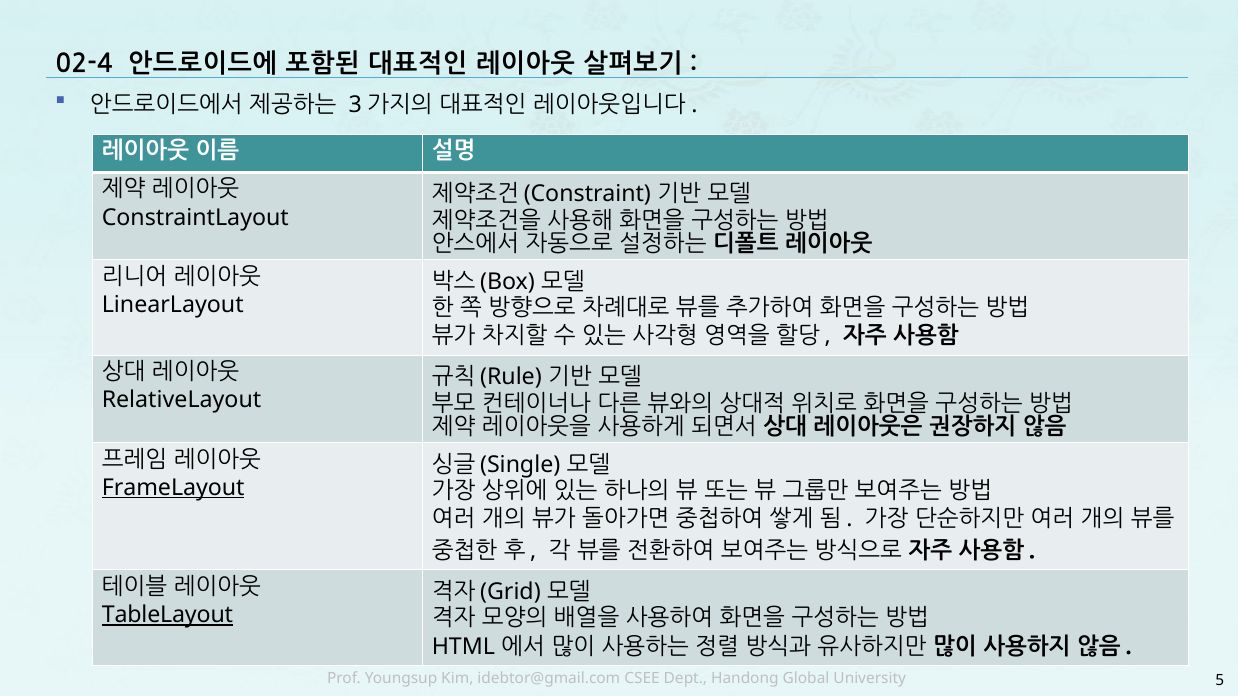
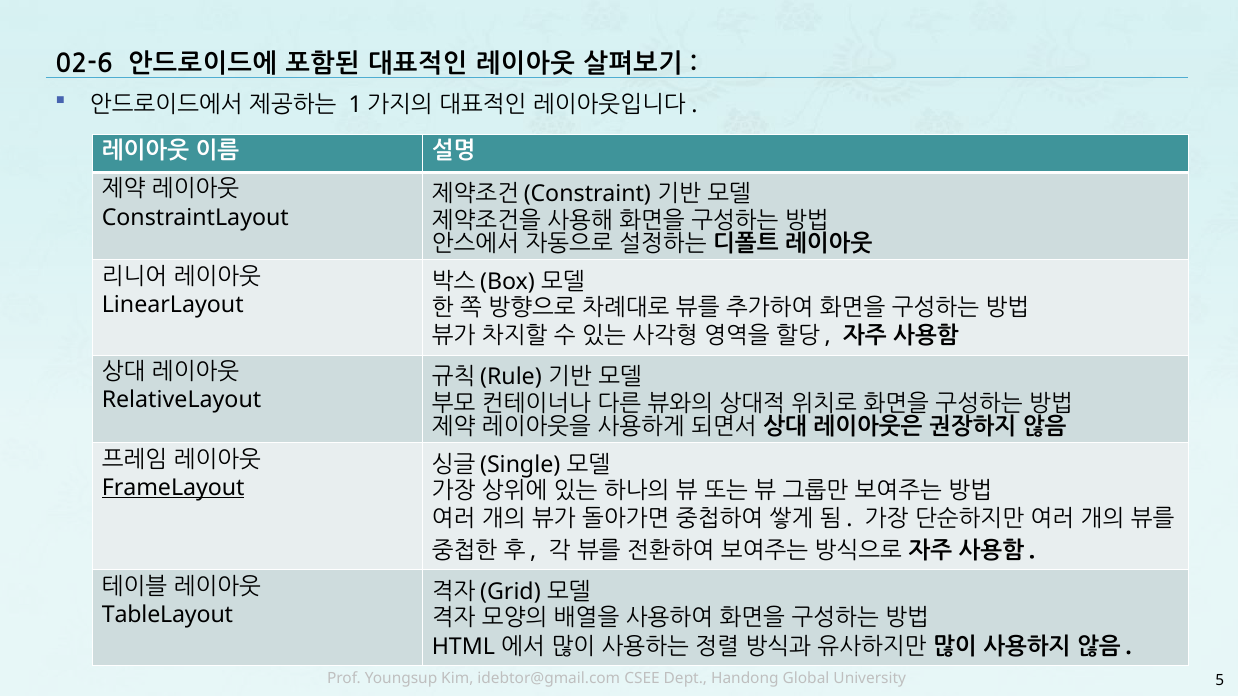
02-4: 02-4 -> 02-6 (84, 64)
3: 3 -> 1 (355, 105)
TableLayout underline: present -> none (167, 615)
